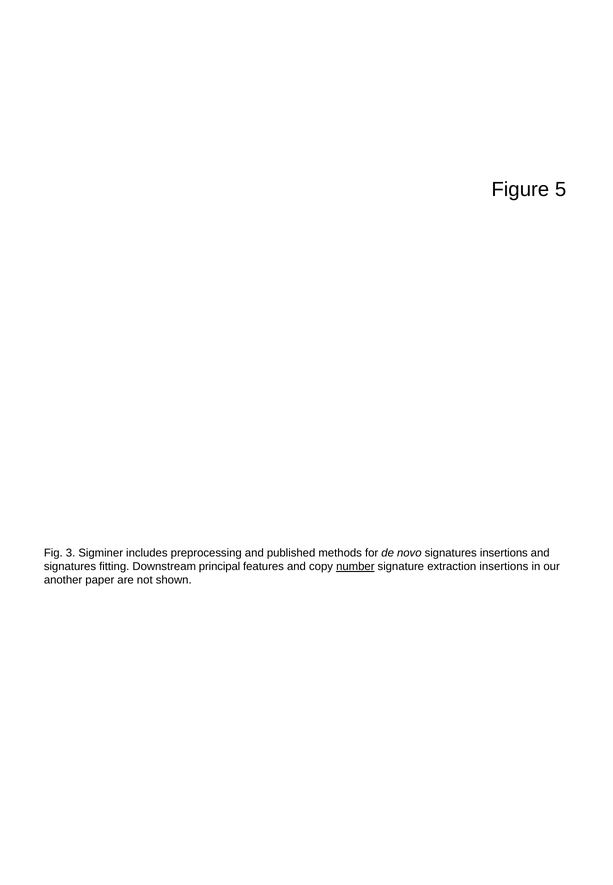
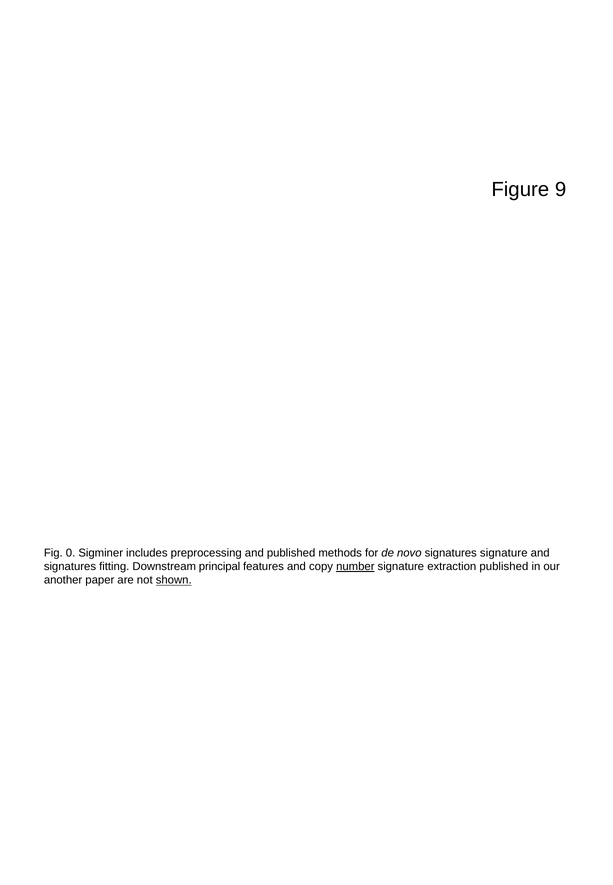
5: 5 -> 9 (561, 189)
3: 3 -> 0 (71, 553)
signatures insertions: insertions -> signature (504, 553)
extraction insertions: insertions -> published (504, 567)
shown underline: none -> present (174, 581)
